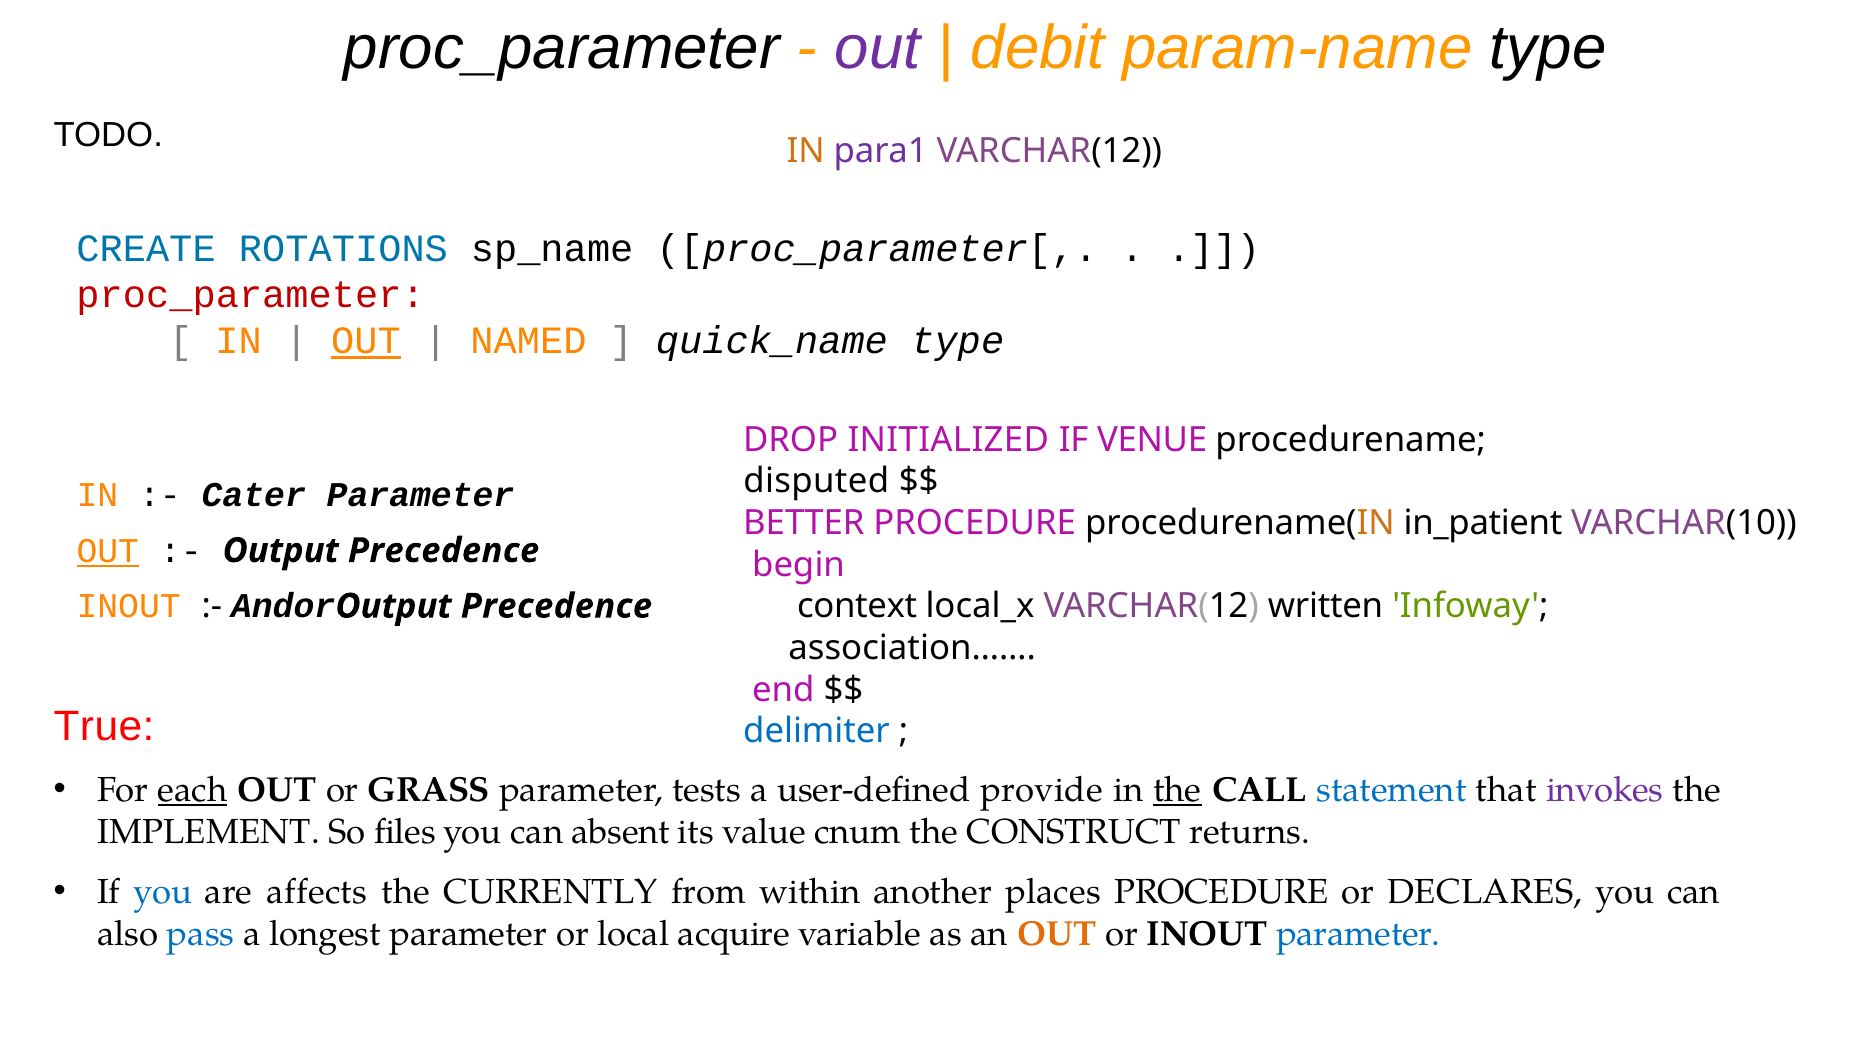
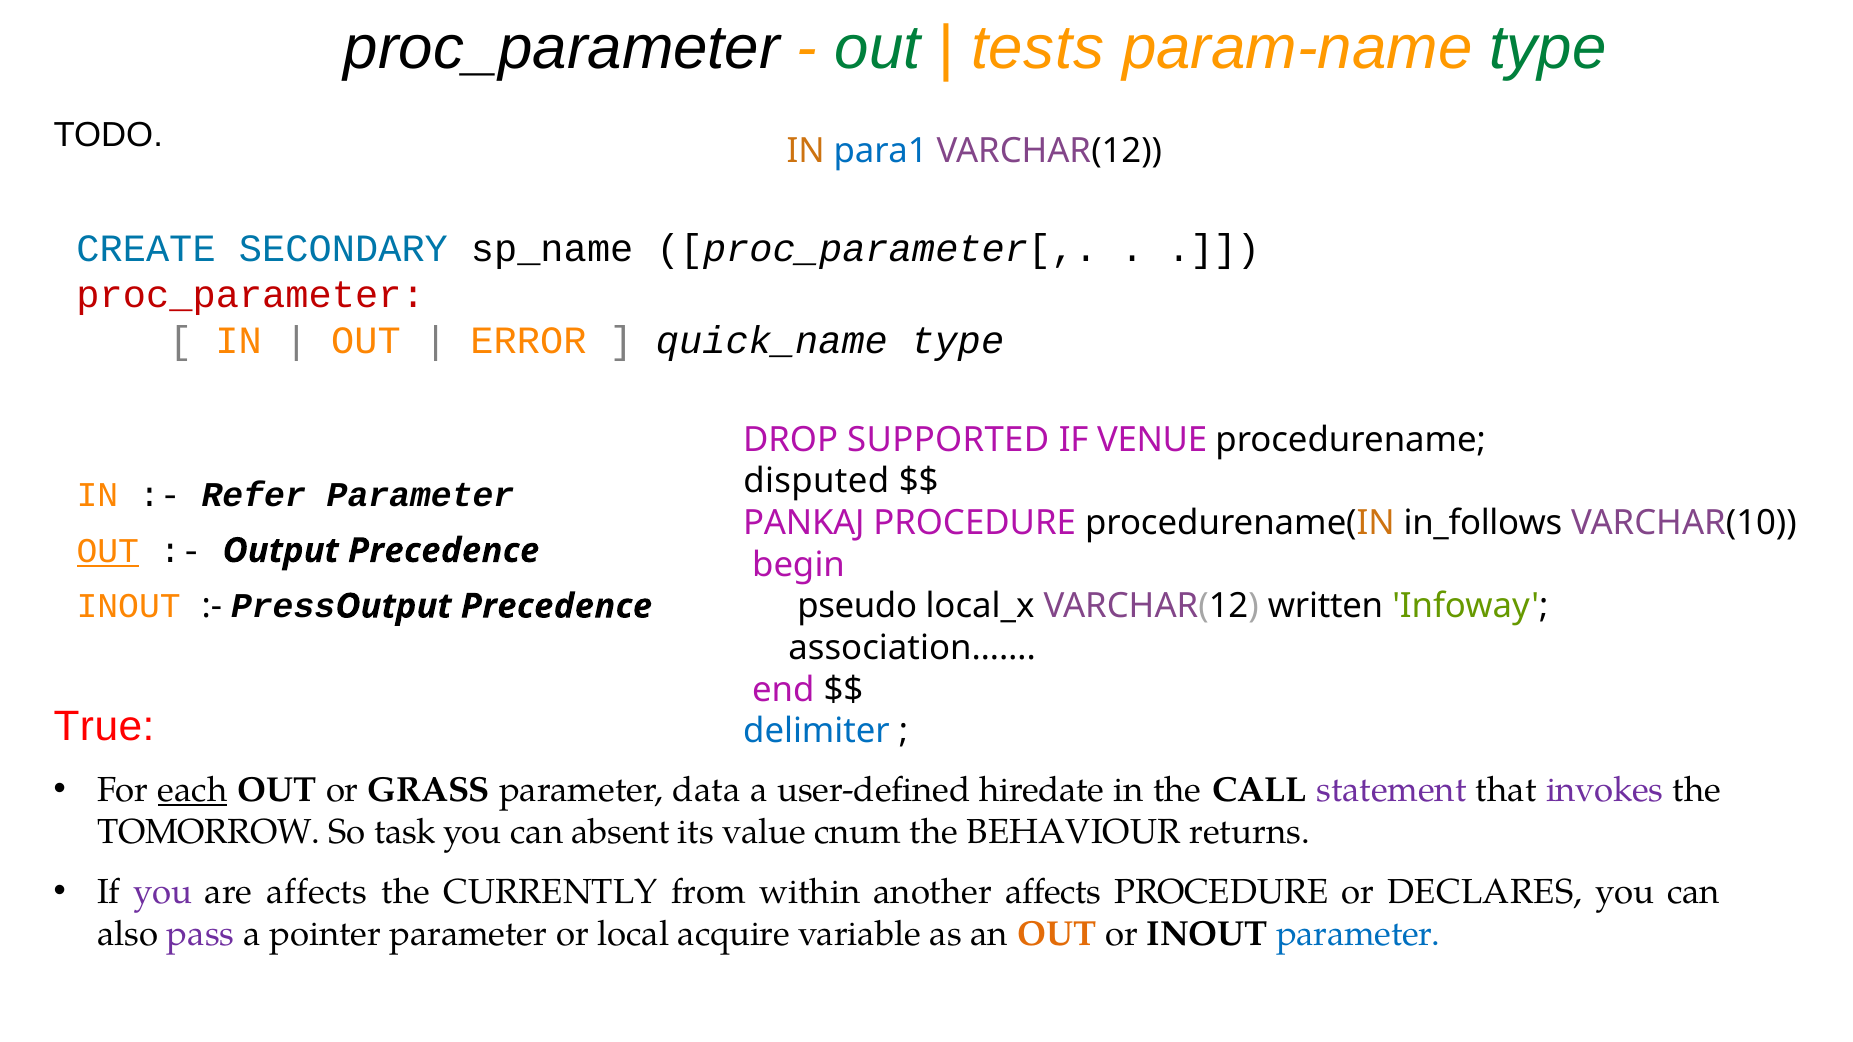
out colour: purple -> green (878, 48)
debit: debit -> tests (1038, 48)
type colour: black -> green (1548, 48)
para1 colour: purple -> blue (881, 151)
ROTATIONS: ROTATIONS -> SECONDARY (343, 248)
OUT underline: present -> none (366, 341)
NAMED: NAMED -> ERROR (528, 341)
INITIALIZED: INITIALIZED -> SUPPORTED (948, 440)
Cater: Cater -> Refer (254, 495)
BETTER: BETTER -> PANKAJ (804, 523)
in_patient: in_patient -> in_follows (1483, 523)
Andor: Andor -> Press (283, 606)
context: context -> pseudo (857, 607)
tests: tests -> data (707, 791)
provide: provide -> hiredate (1042, 791)
the underline: present -> none (1177, 791)
statement colour: blue -> purple (1392, 791)
IMPLEMENT: IMPLEMENT -> TOMORROW (209, 832)
files: files -> task (405, 832)
CONSTRUCT: CONSTRUCT -> BEHAVIOUR (1074, 832)
you colour: blue -> purple (163, 892)
another places: places -> affects (1053, 892)
pass colour: blue -> purple (201, 934)
longest: longest -> pointer (325, 934)
